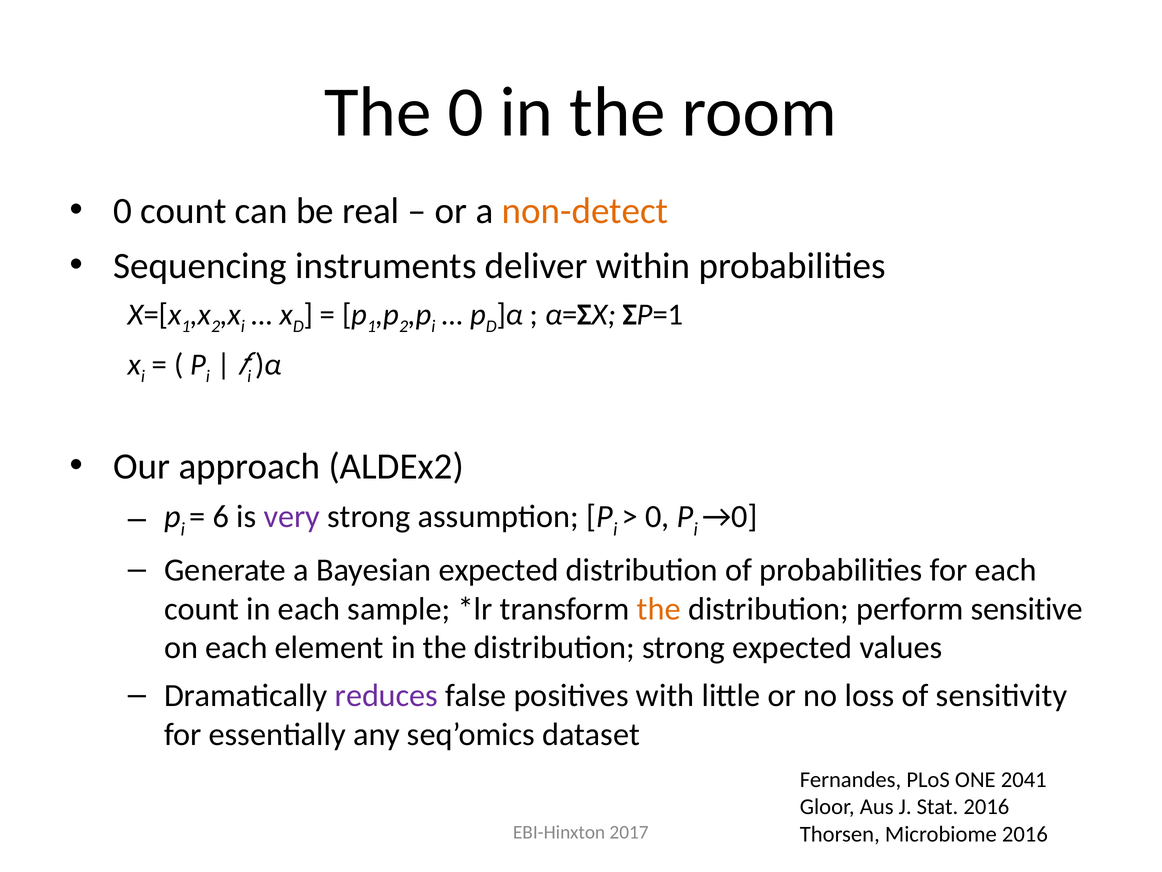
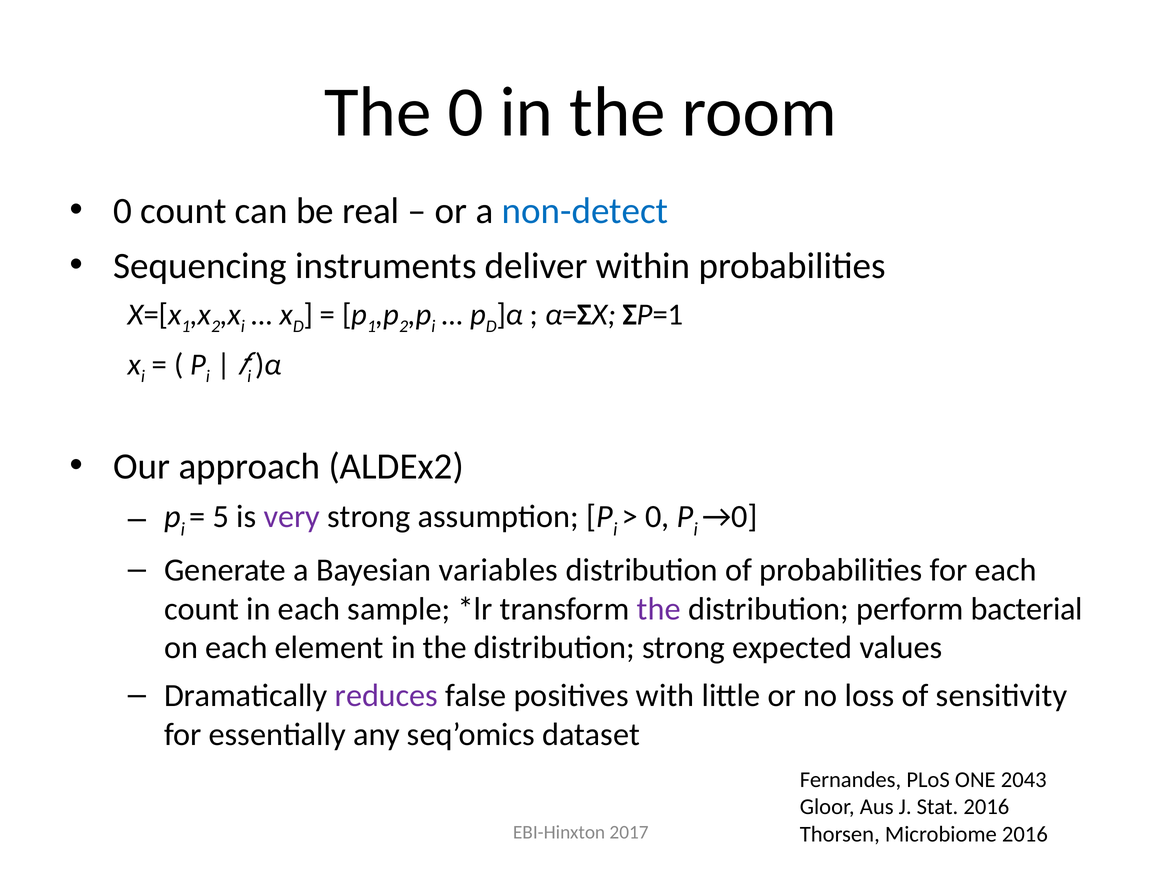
non-detect colour: orange -> blue (585, 211)
6: 6 -> 5 (221, 516)
Bayesian expected: expected -> variables (498, 570)
the colour: orange -> purple (659, 609)
sensitive: sensitive -> bacterial (1027, 609)
2041: 2041 -> 2043 (1024, 779)
